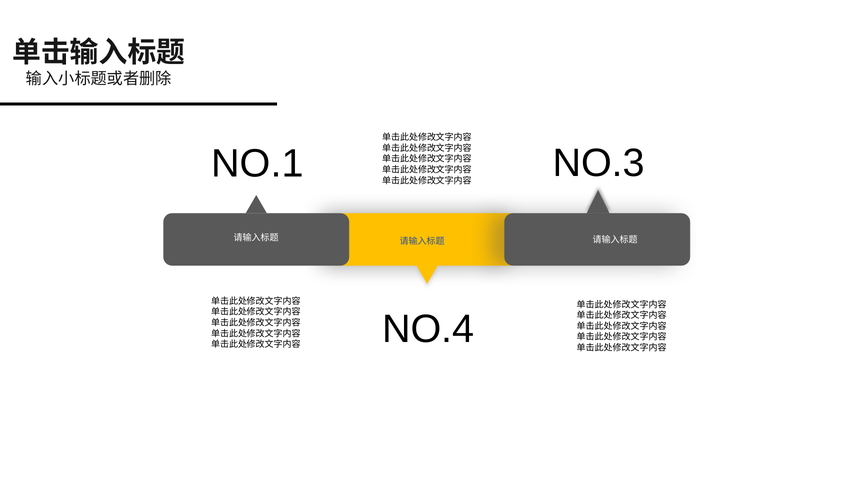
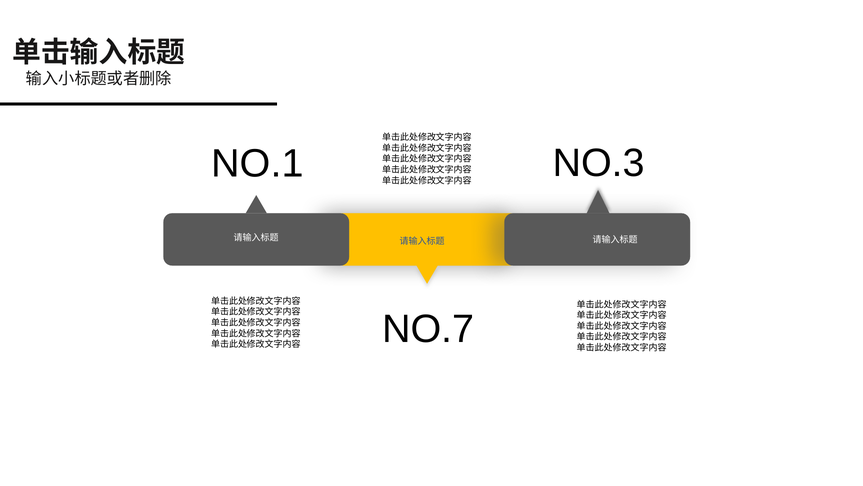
NO.4: NO.4 -> NO.7 (428, 329)
